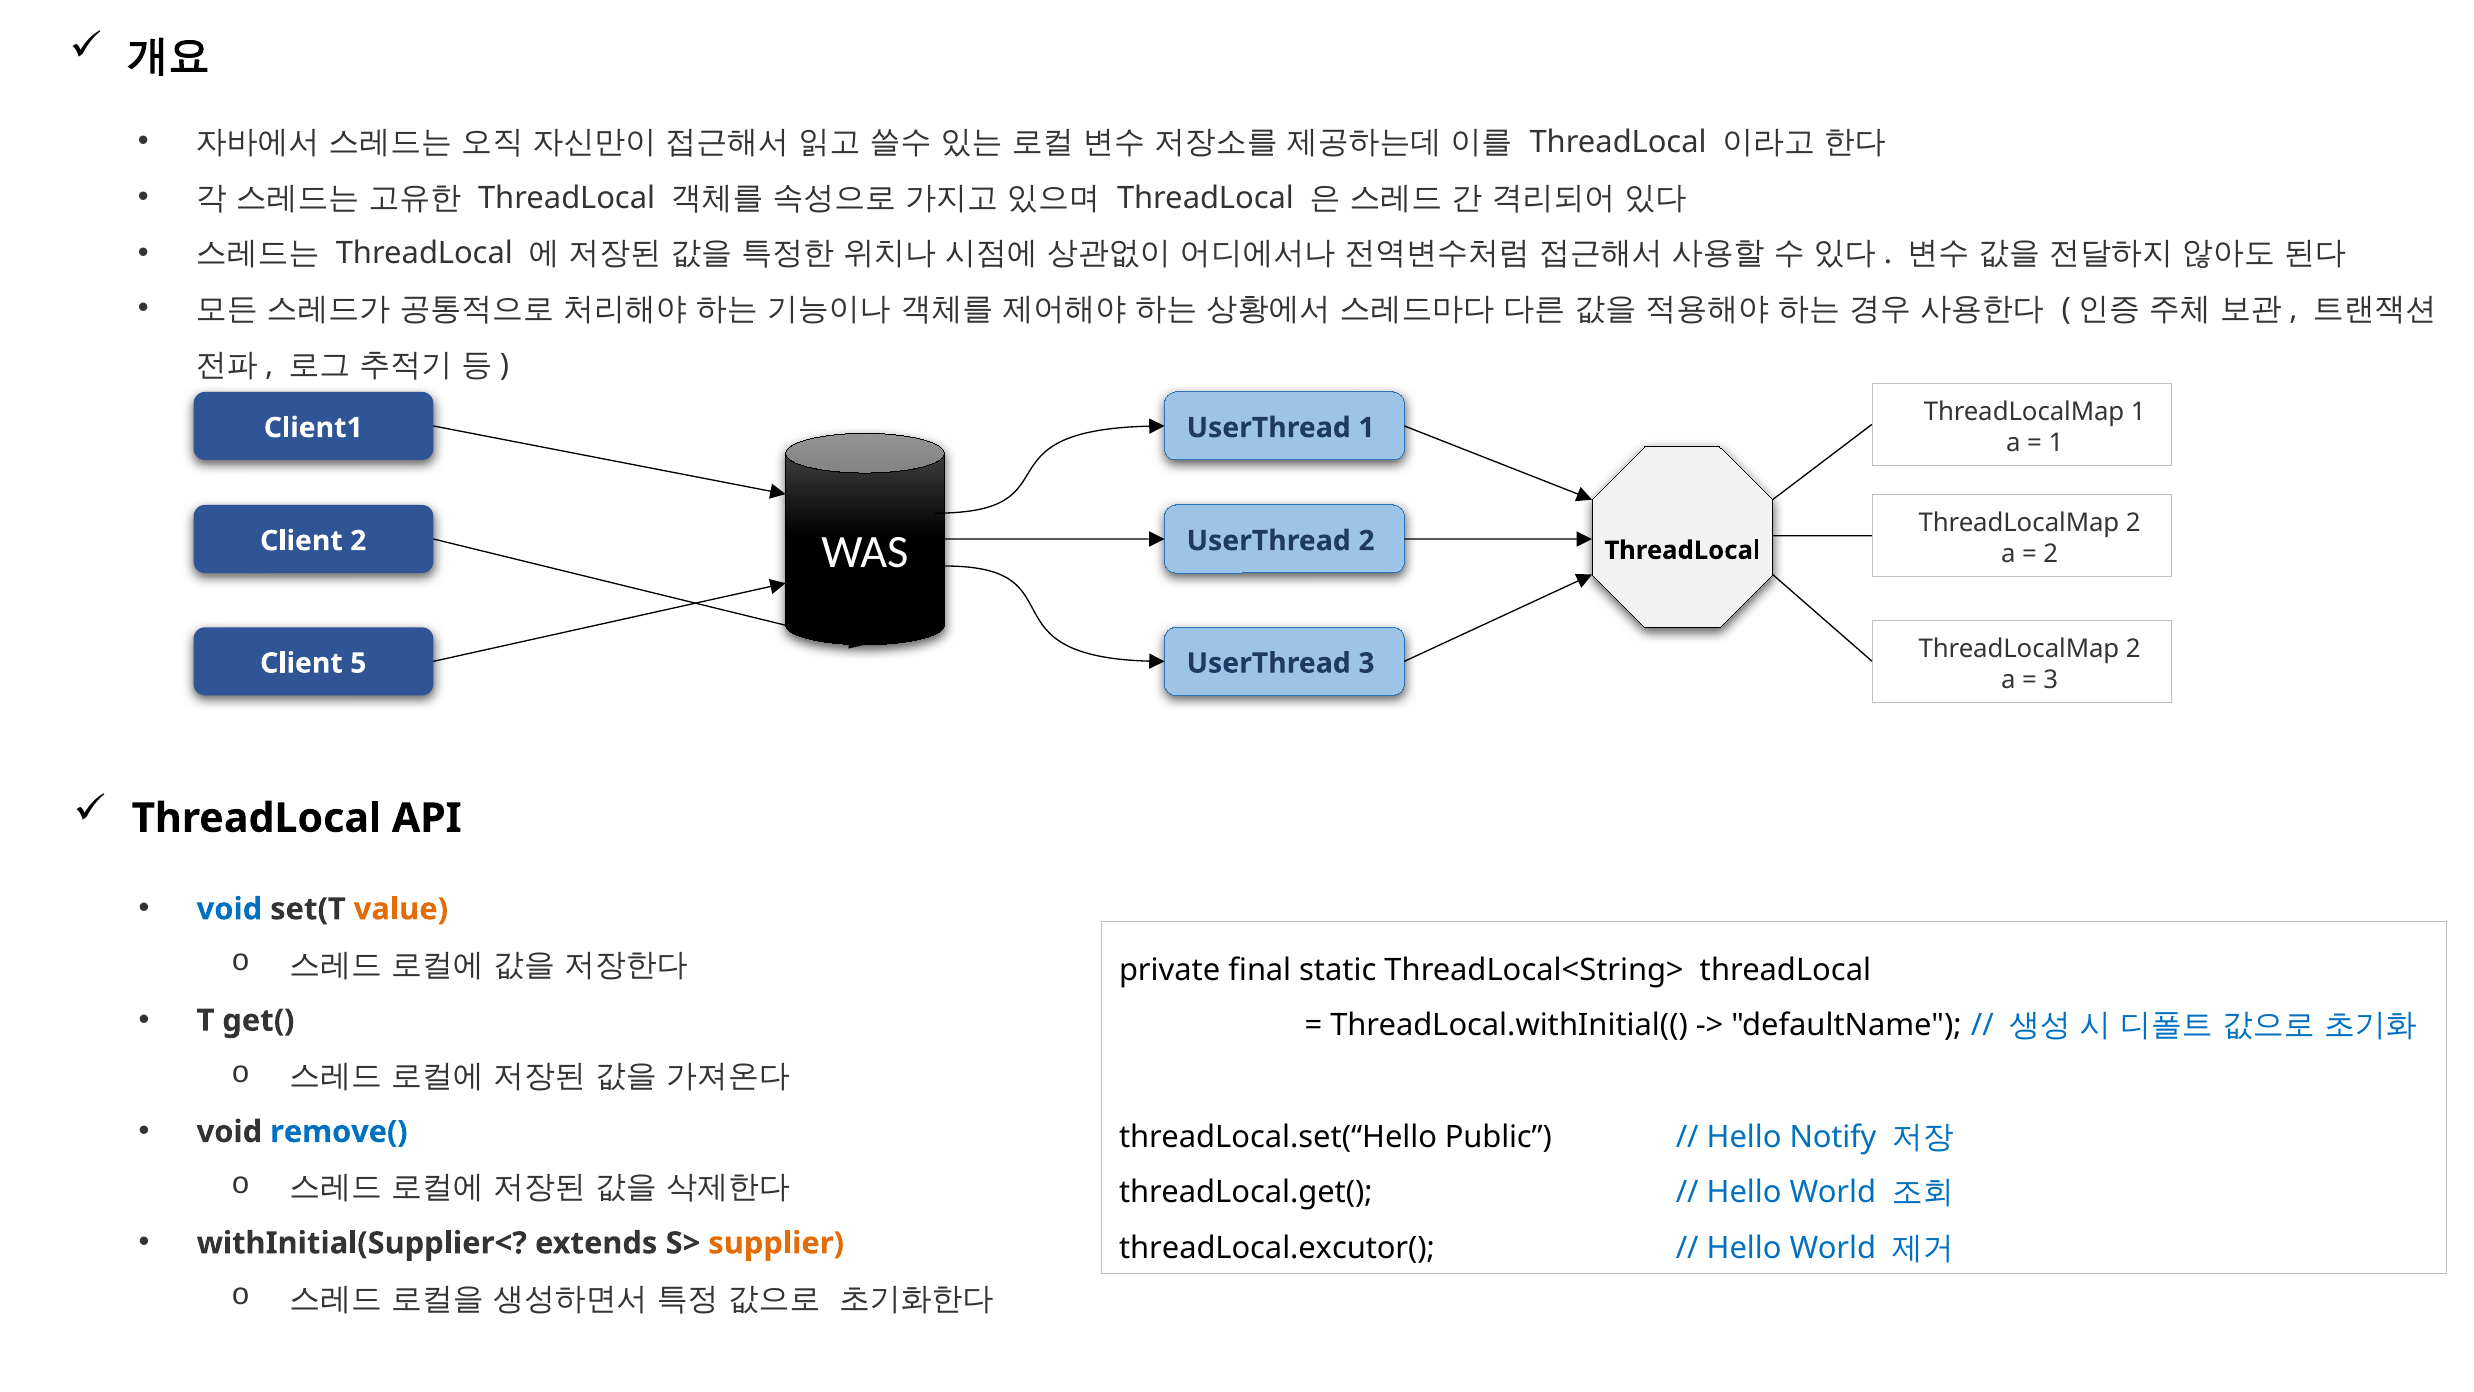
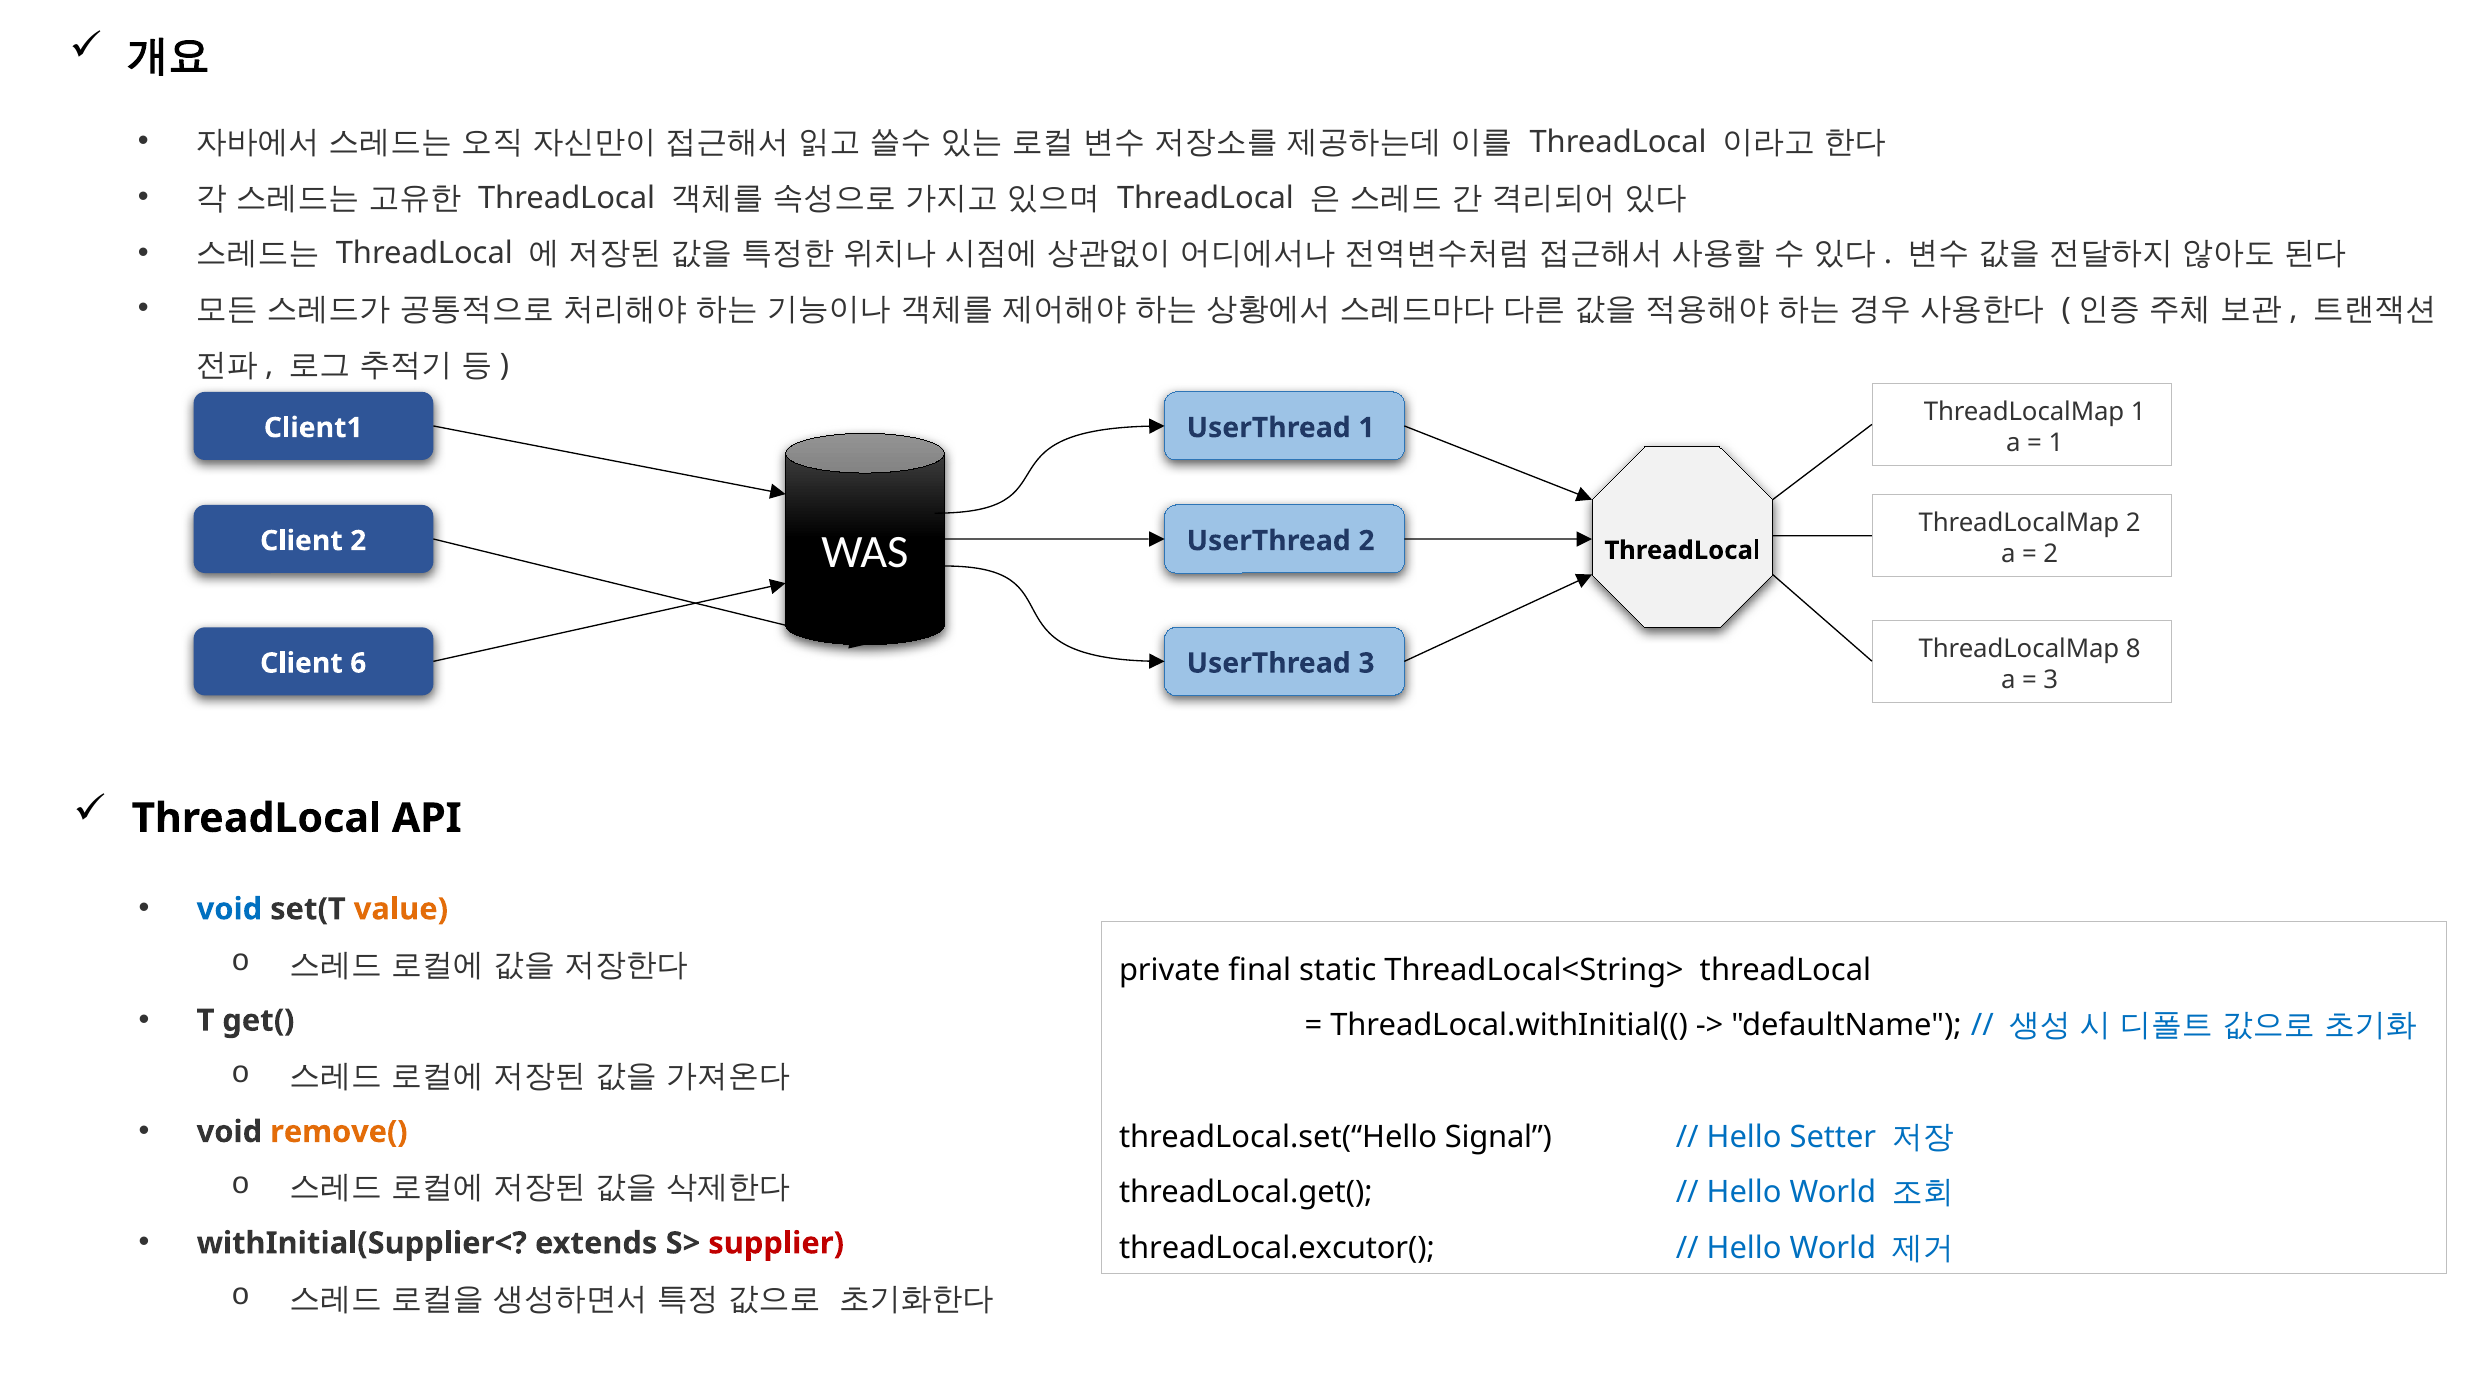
2: 2 -> 8 (2133, 649)
5: 5 -> 6 (358, 663)
remove( colour: blue -> orange (339, 1132)
Public: Public -> Signal (1498, 1137)
Notify: Notify -> Setter (1833, 1137)
supplier colour: orange -> red (776, 1243)
